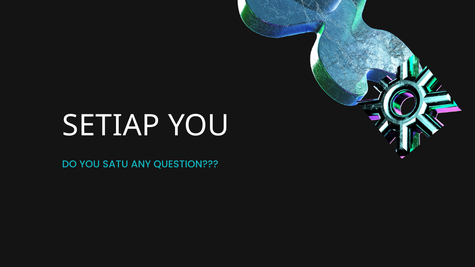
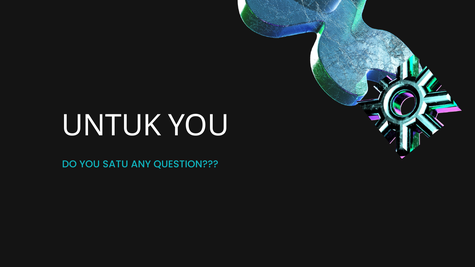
SETIAP: SETIAP -> UNTUK (111, 126)
